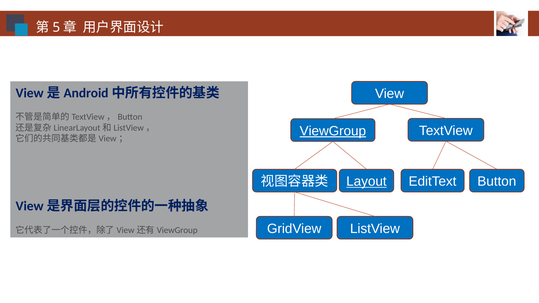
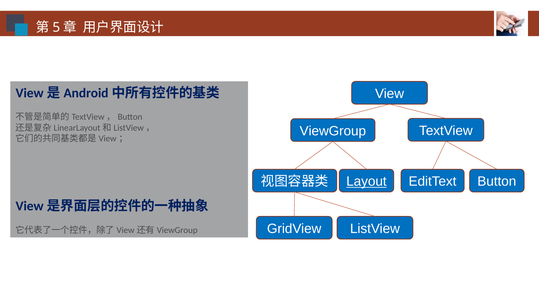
ViewGroup underline: present -> none (333, 131)
